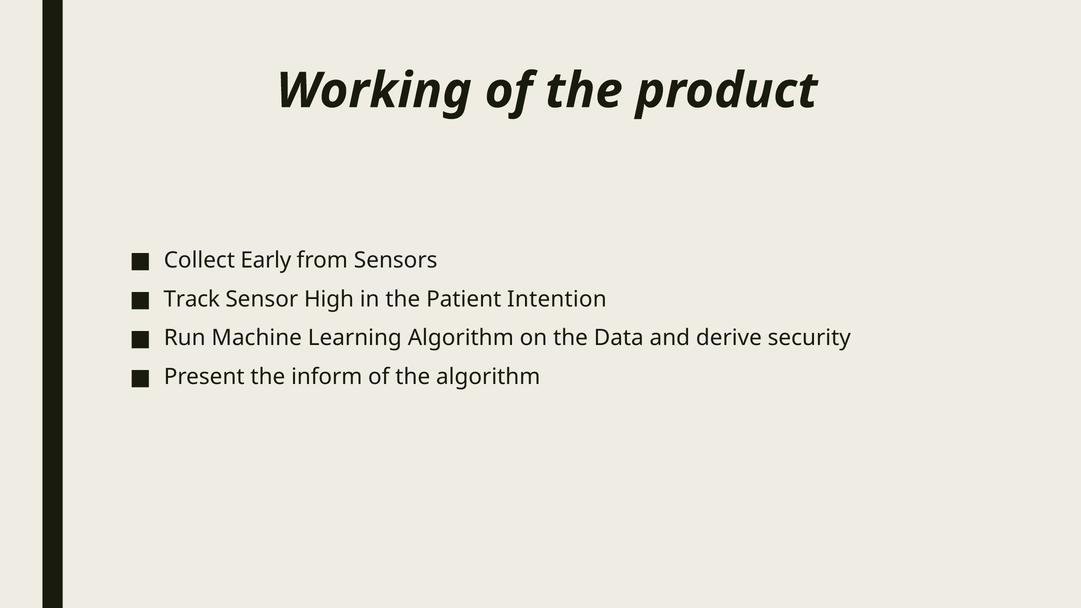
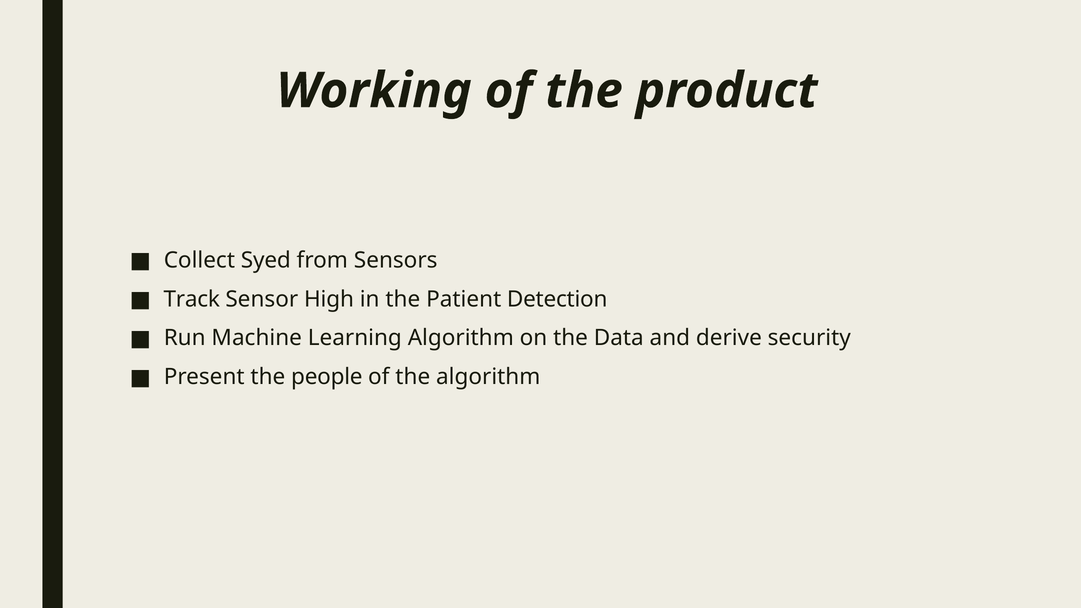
Early: Early -> Syed (266, 260)
Intention: Intention -> Detection (557, 299)
inform: inform -> people (327, 377)
